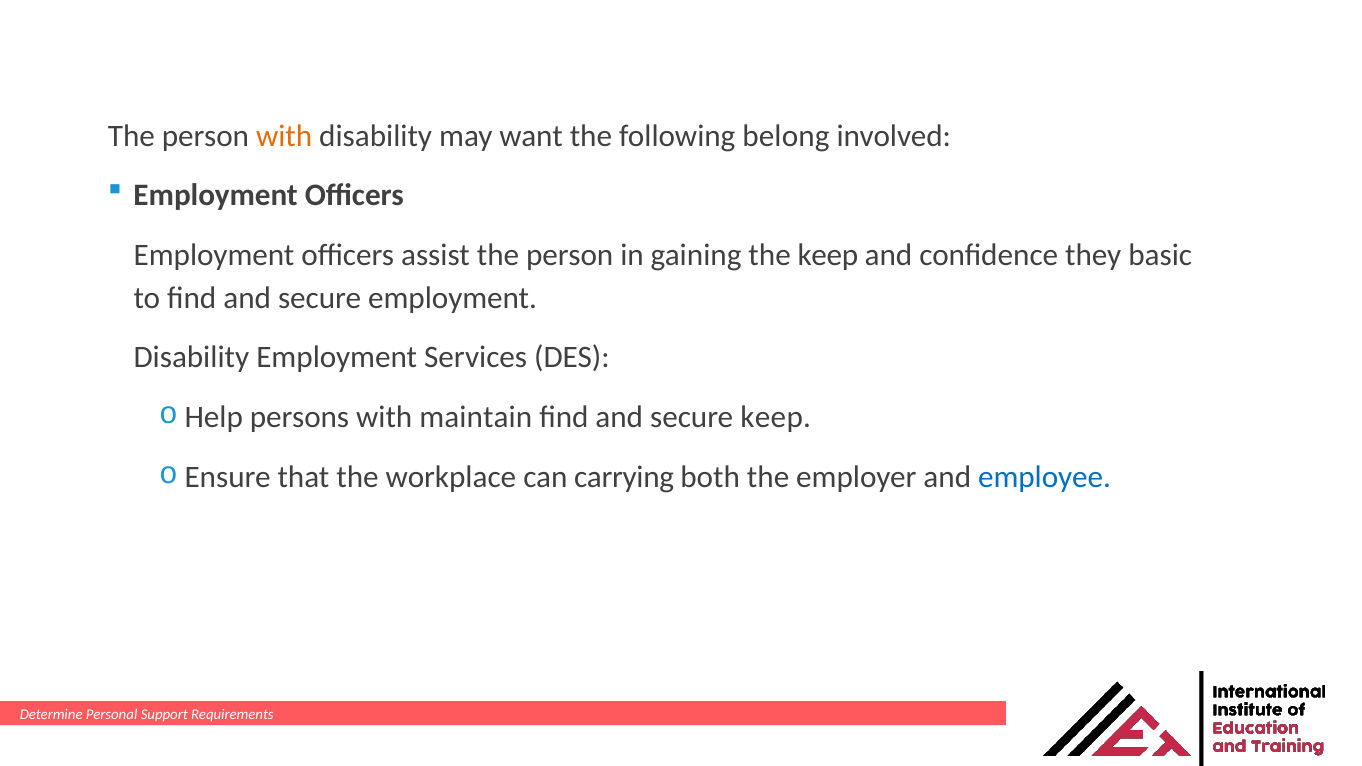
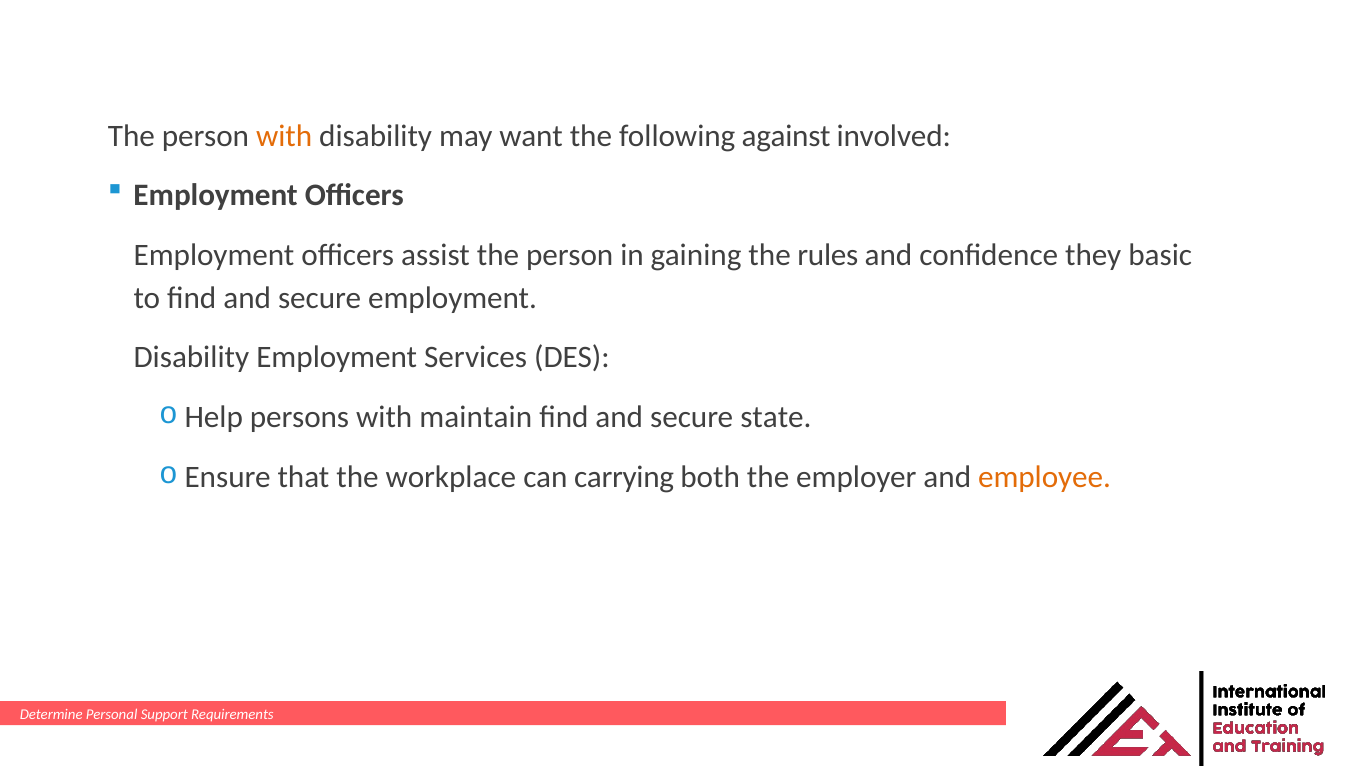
belong: belong -> against (786, 136)
the keep: keep -> rules (828, 255)
secure keep: keep -> state (776, 417)
employee colour: blue -> orange (1045, 477)
